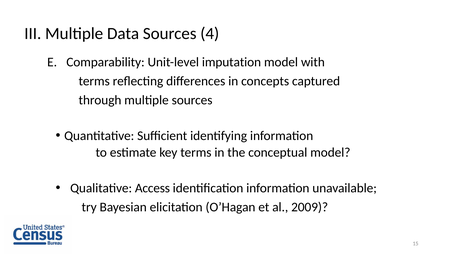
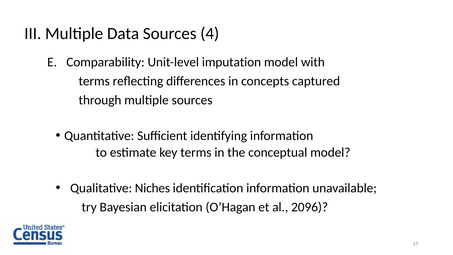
Access: Access -> Niches (152, 188)
2009: 2009 -> 2096 (310, 207)
